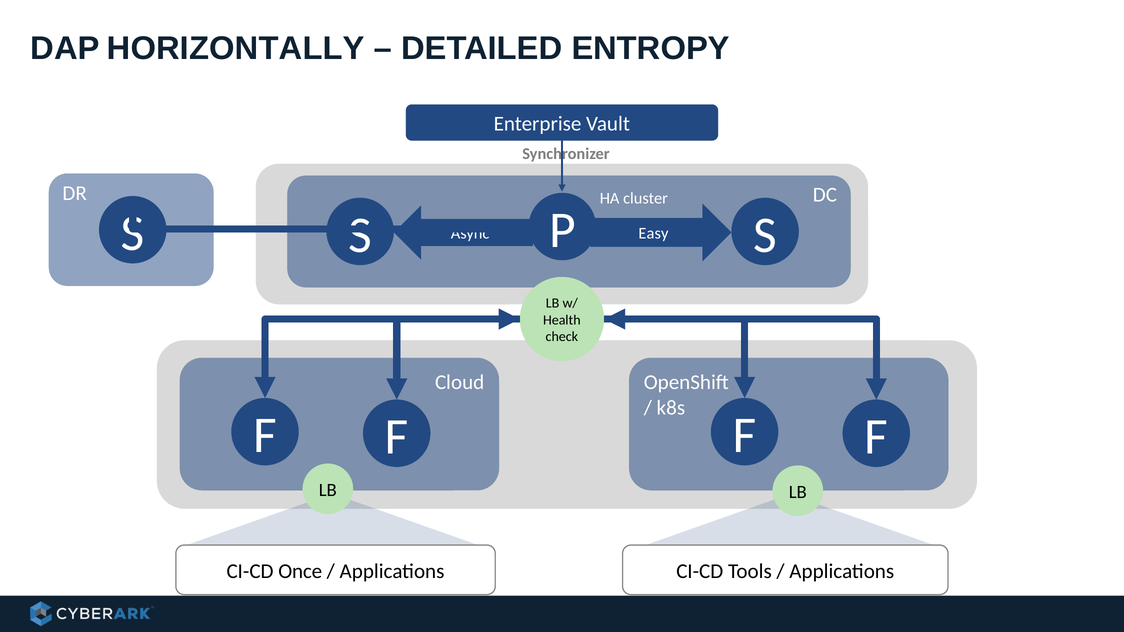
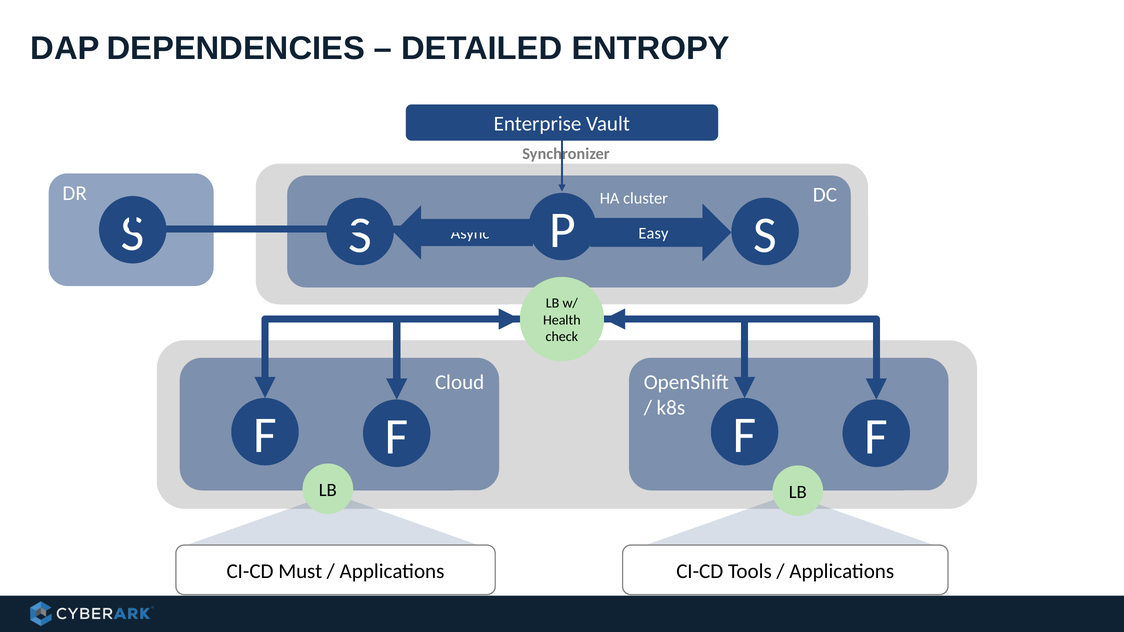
HORIZONTALLY: HORIZONTALLY -> DEPENDENCIES (236, 49)
Once: Once -> Must (300, 572)
